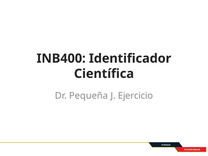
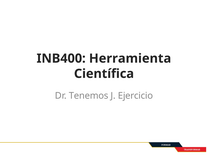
Identificador: Identificador -> Herramienta (130, 58)
Pequeña: Pequeña -> Tenemos (89, 96)
